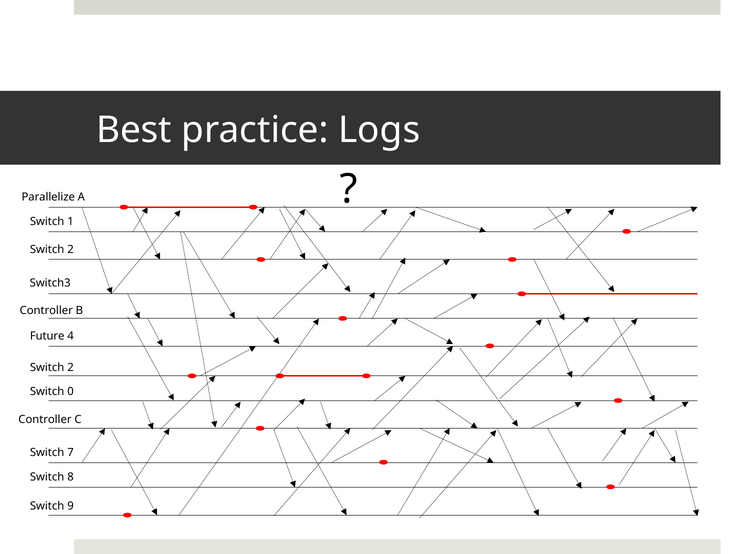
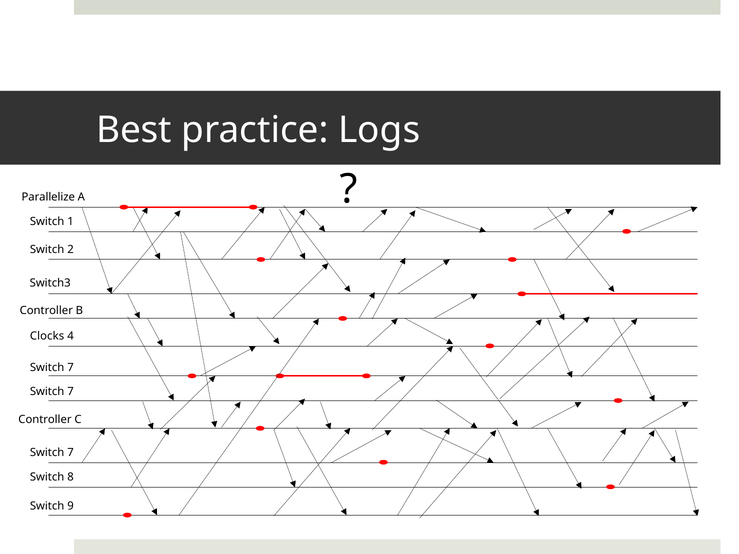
Future: Future -> Clocks (47, 336)
2: 2 -> 7 (71, 367)
0: 0 -> 7 (71, 392)
